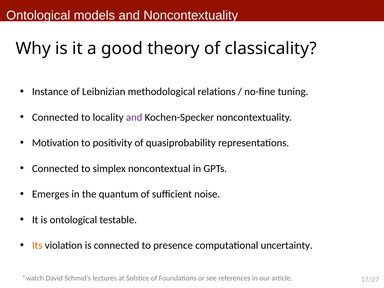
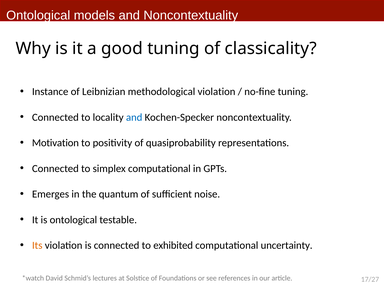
good theory: theory -> tuning (173, 48)
methodological relations: relations -> violation (217, 92)
and colour: purple -> blue (134, 117)
simplex noncontextual: noncontextual -> computational (159, 169)
presence: presence -> exhibited (173, 245)
